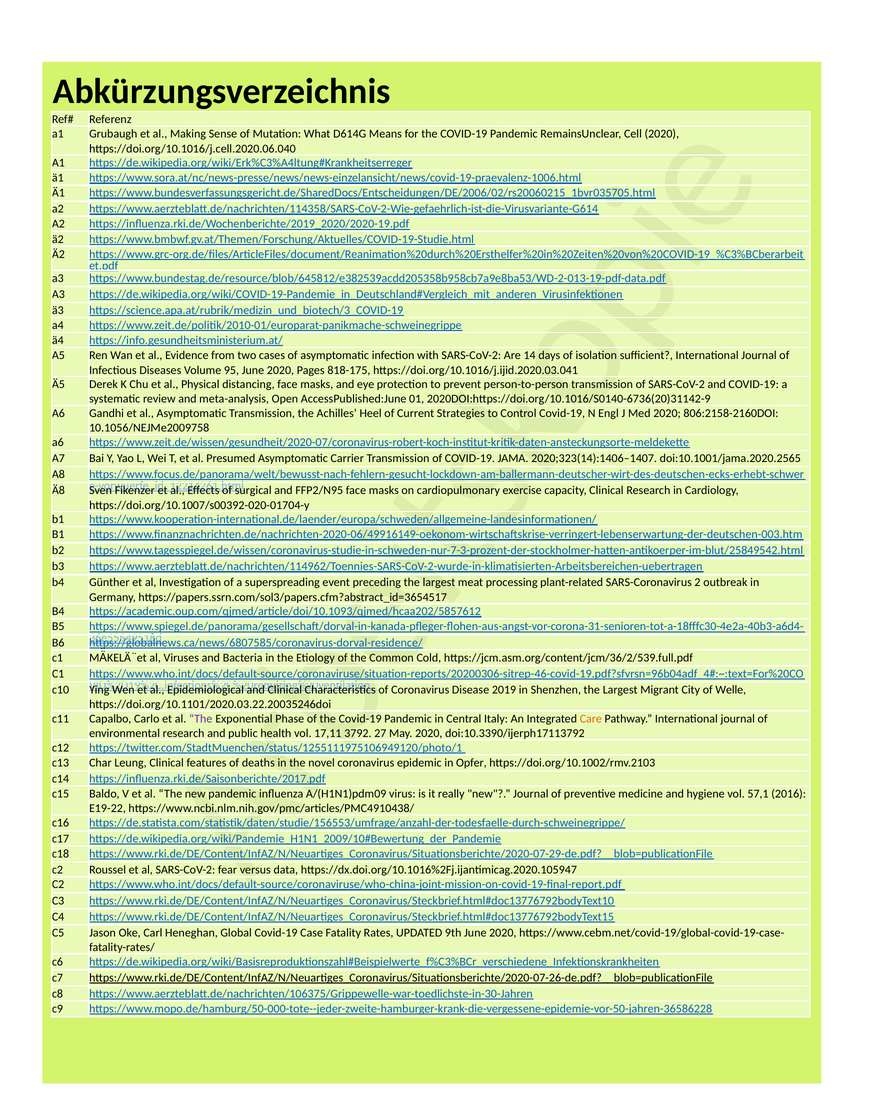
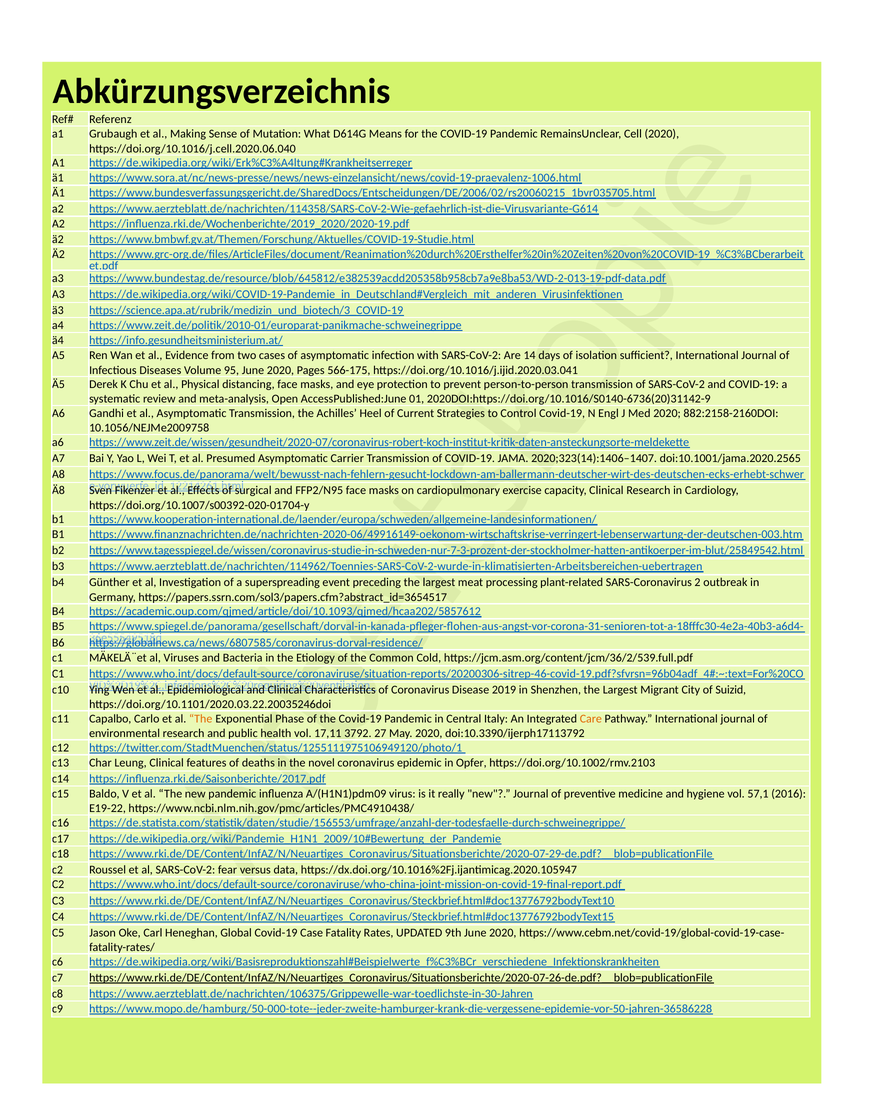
818-175: 818-175 -> 566-175 (349, 370)
806:2158-2160DOI: 806:2158-2160DOI -> 882:2158-2160DOI (731, 413)
Welle: Welle -> Suizid (731, 690)
The colour: purple -> orange (201, 719)
